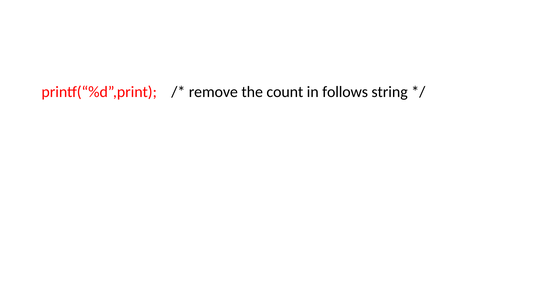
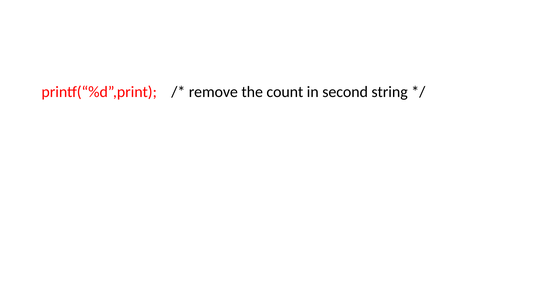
follows: follows -> second (345, 92)
